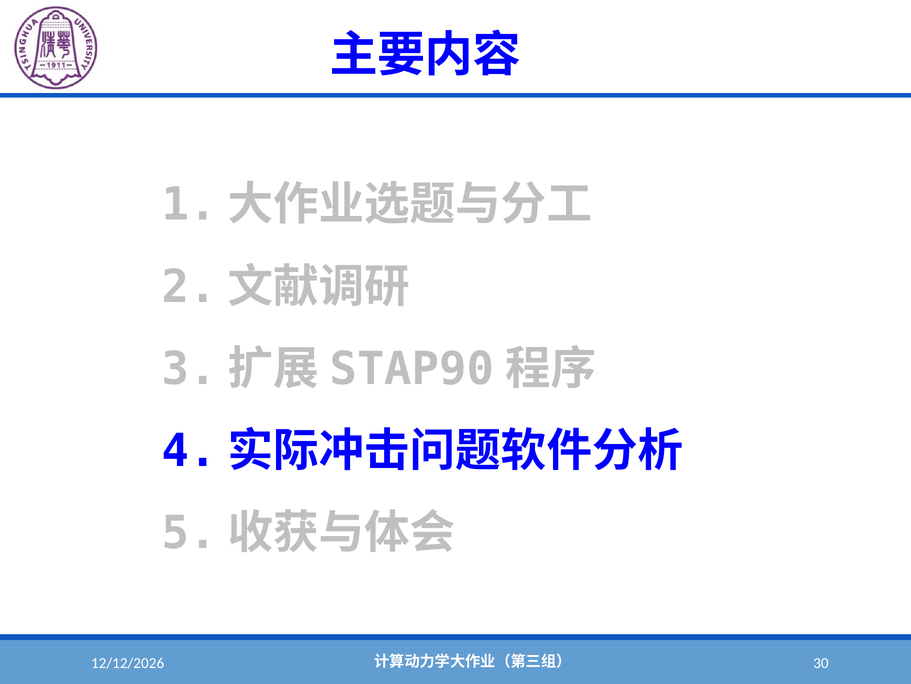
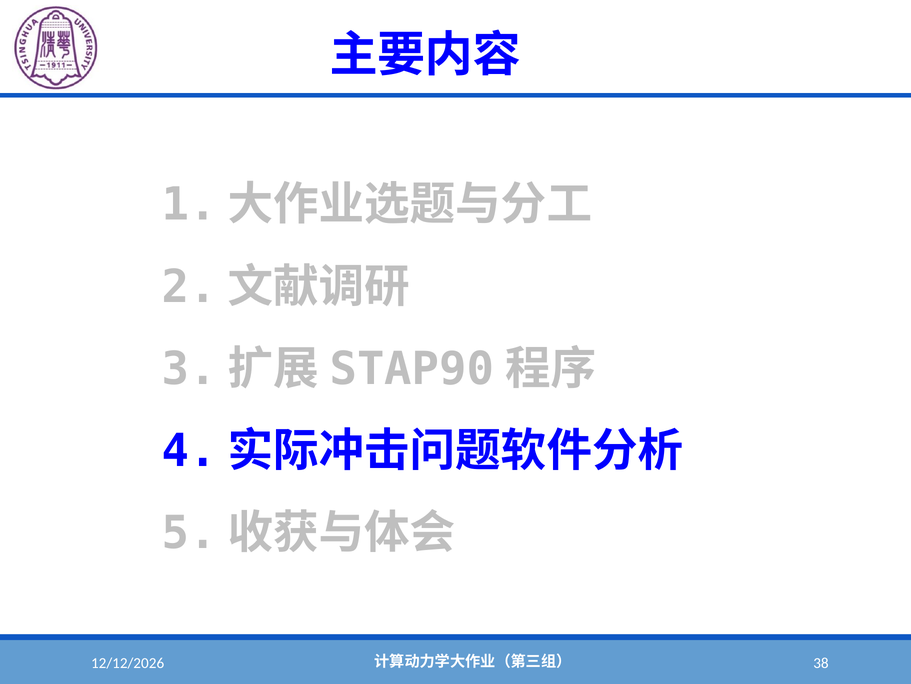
30: 30 -> 38 (821, 663)
